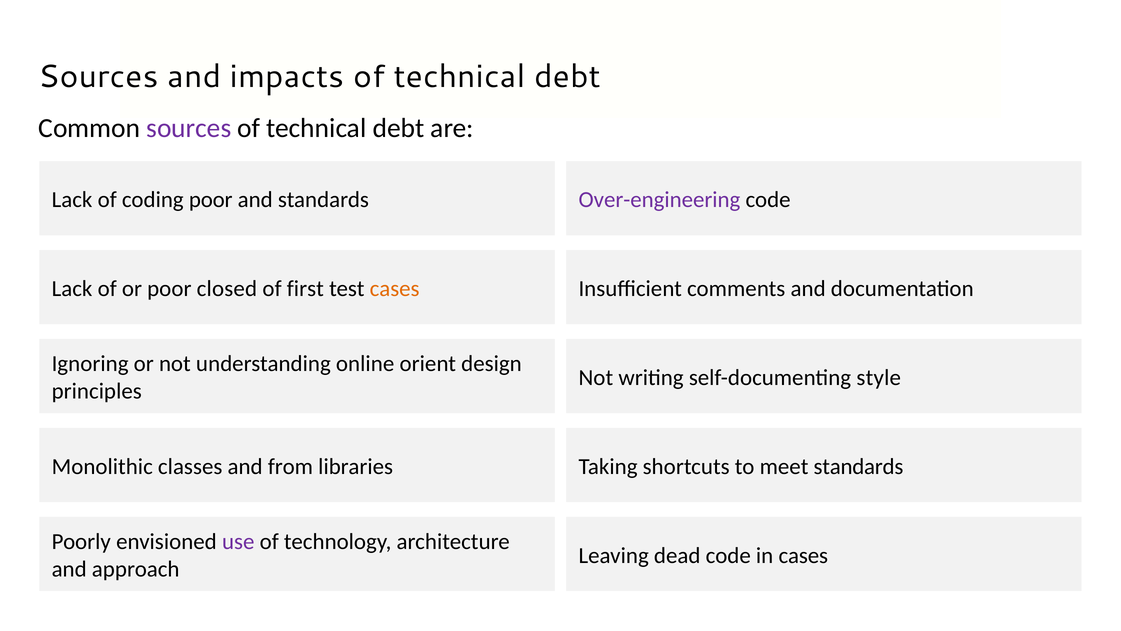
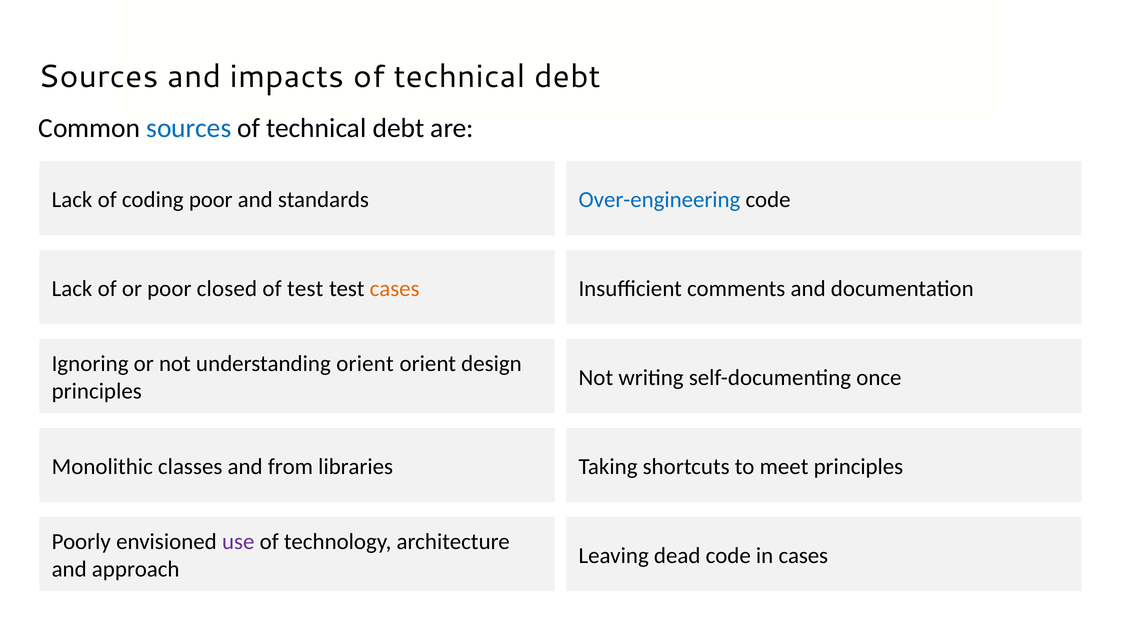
sources colour: purple -> blue (189, 128)
Over-engineering colour: purple -> blue (659, 200)
of first: first -> test (305, 289)
understanding online: online -> orient (365, 364)
self-documenting style: style -> once (879, 377)
meet standards: standards -> principles (858, 466)
